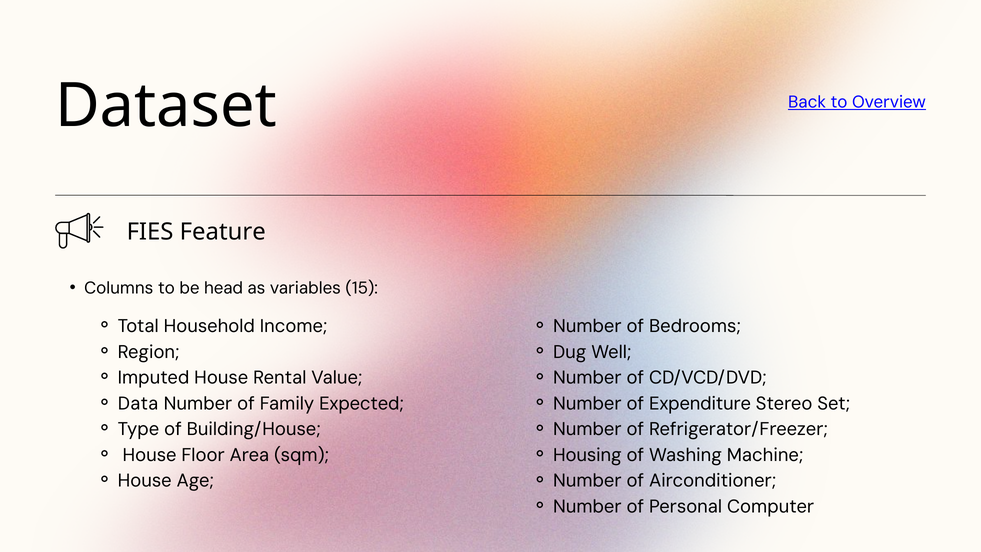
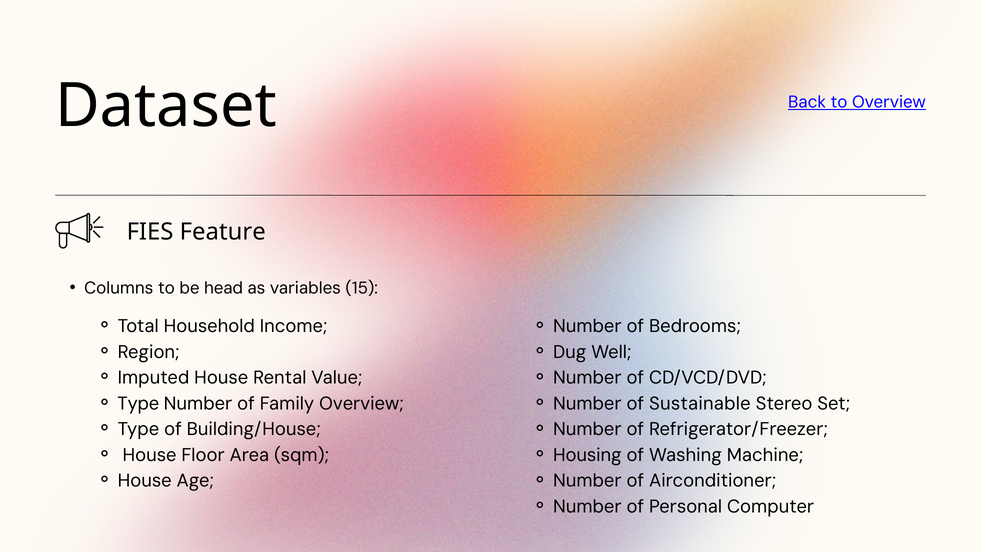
Data: Data -> Type (138, 403)
Family Expected: Expected -> Overview (361, 403)
Expenditure: Expenditure -> Sustainable (700, 404)
